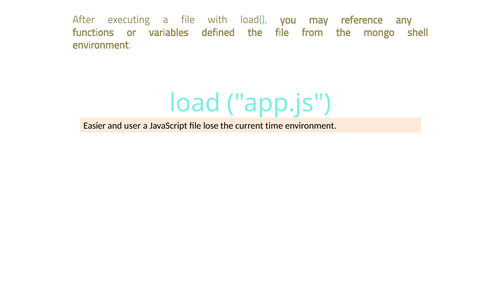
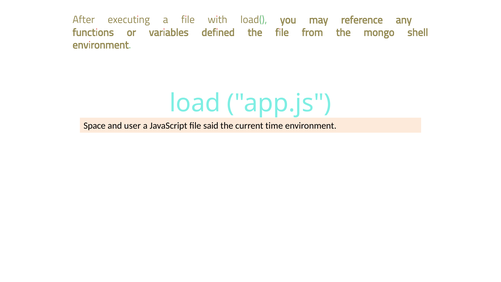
Easier: Easier -> Space (95, 126)
lose: lose -> said (211, 126)
